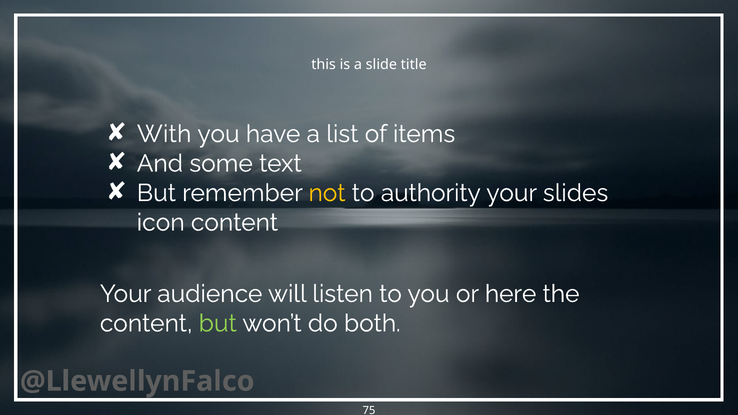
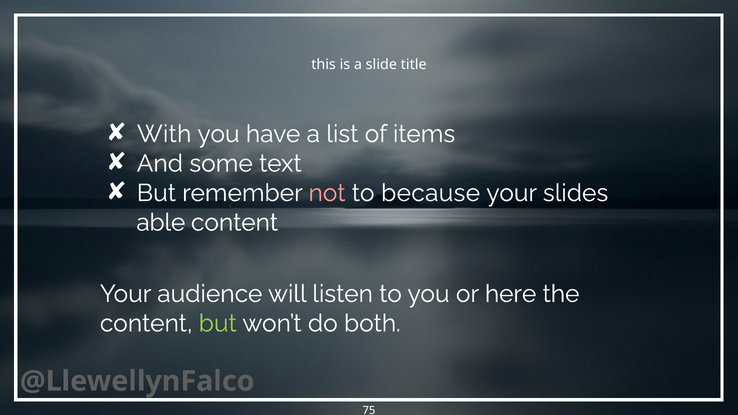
not colour: yellow -> pink (327, 193)
authority: authority -> because (431, 193)
icon: icon -> able (161, 223)
